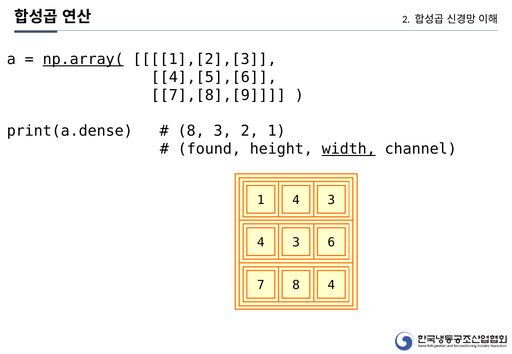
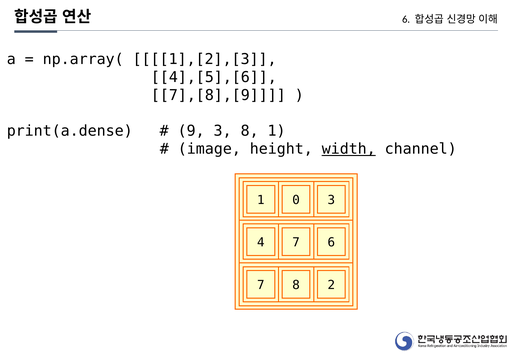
2: 2 -> 6 (406, 19)
np.array( underline: present -> none (83, 59)
8: 8 -> 9 (191, 131)
3 2: 2 -> 8 (250, 131)
found: found -> image (209, 149)
1 4: 4 -> 0 (296, 200)
3: 3 -> 7 (296, 243)
8 4: 4 -> 2 (331, 286)
